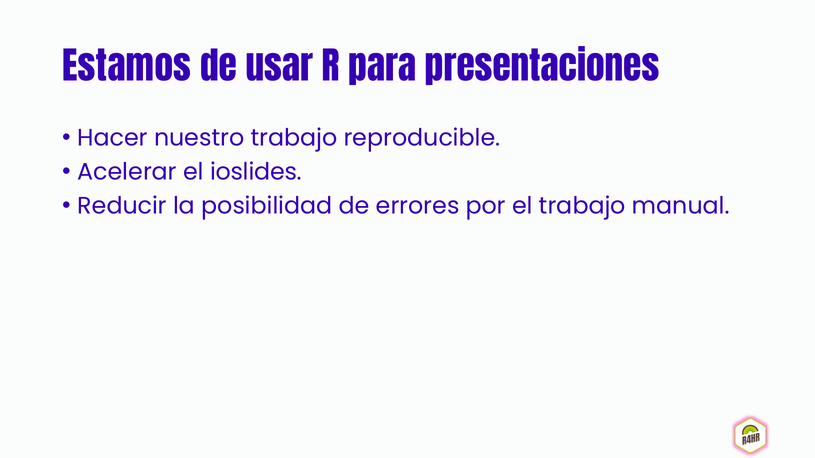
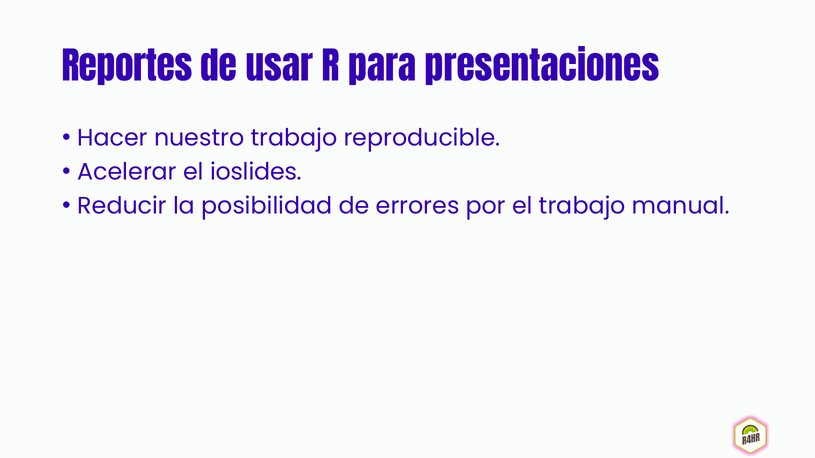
Estamos: Estamos -> Reportes (127, 68)
